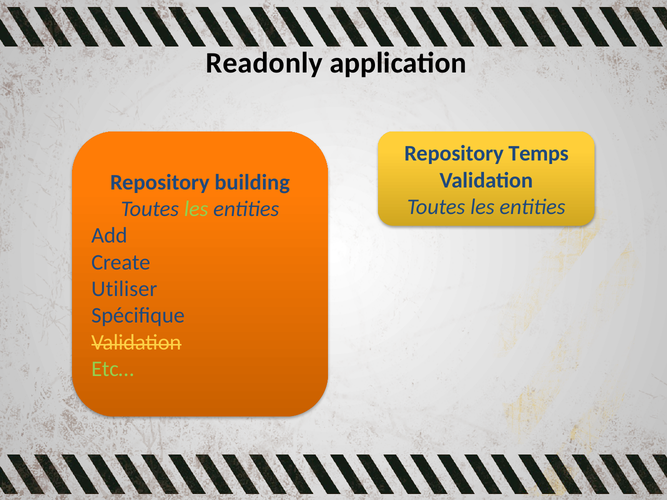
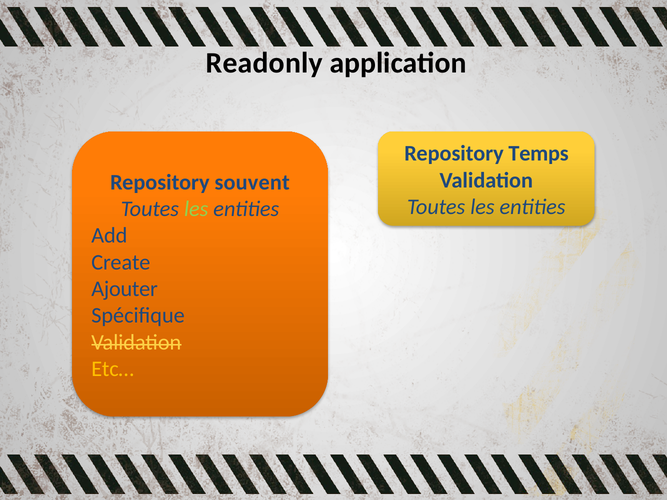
building: building -> souvent (252, 182)
Utiliser: Utiliser -> Ajouter (125, 289)
Etc… colour: light green -> yellow (113, 369)
